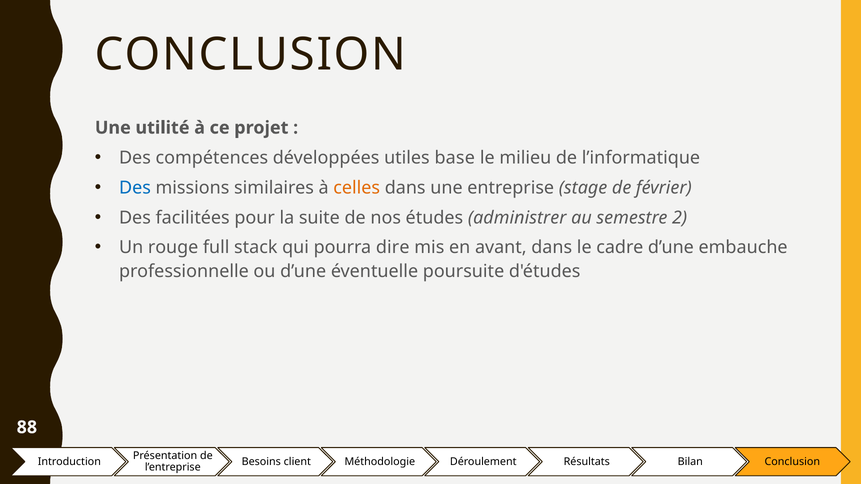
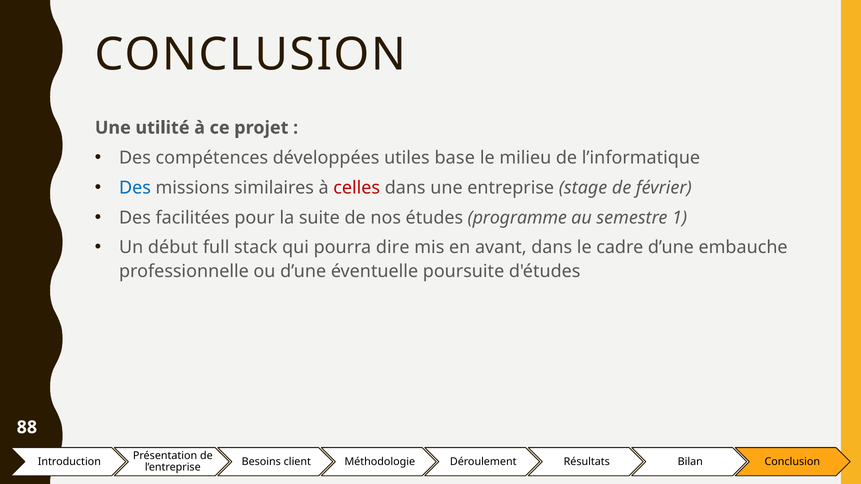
celles colour: orange -> red (357, 188)
administrer: administrer -> programme (517, 218)
2: 2 -> 1 (680, 218)
rouge: rouge -> début (173, 248)
